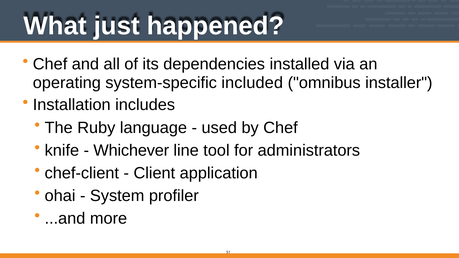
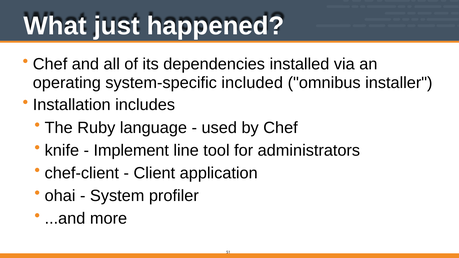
Whichever: Whichever -> Implement (131, 150)
